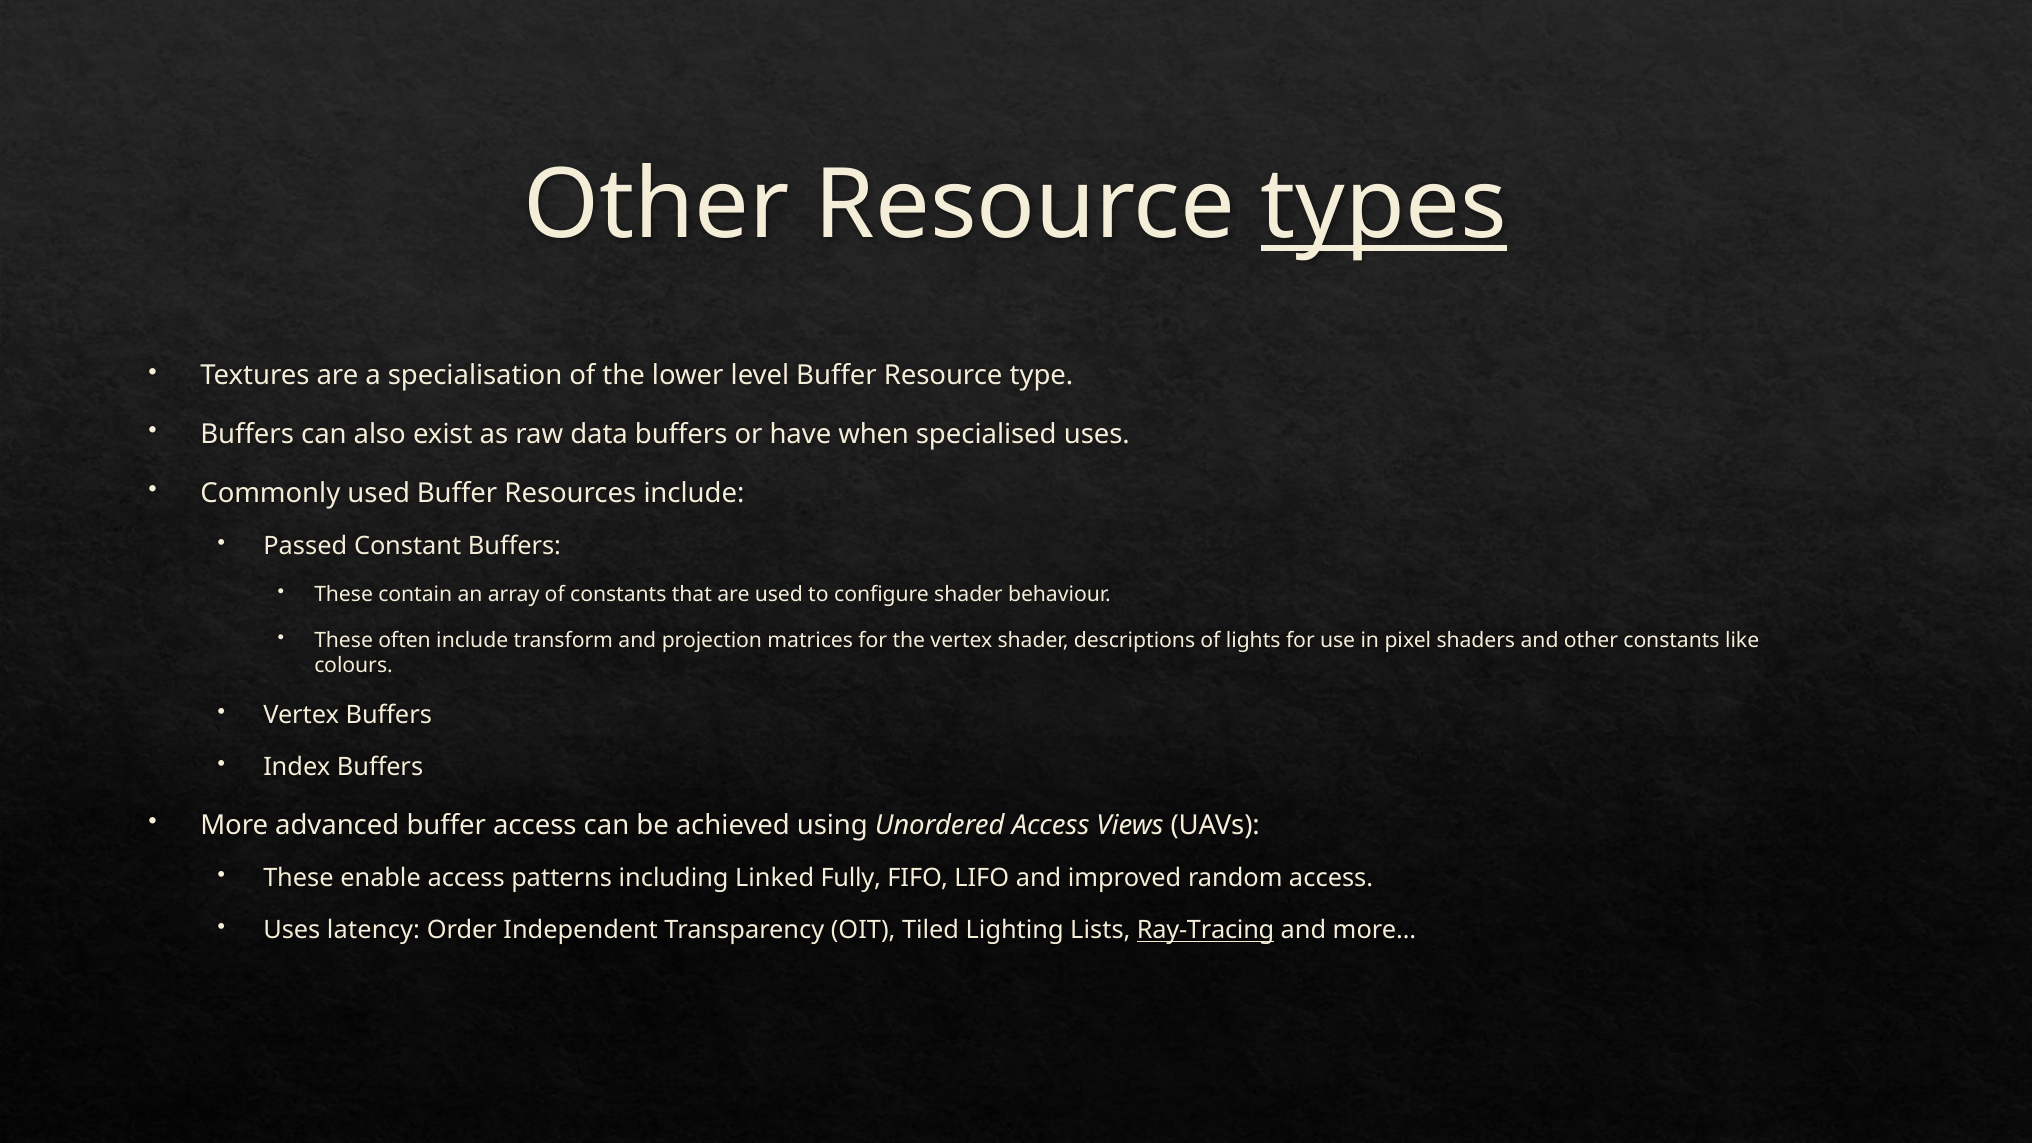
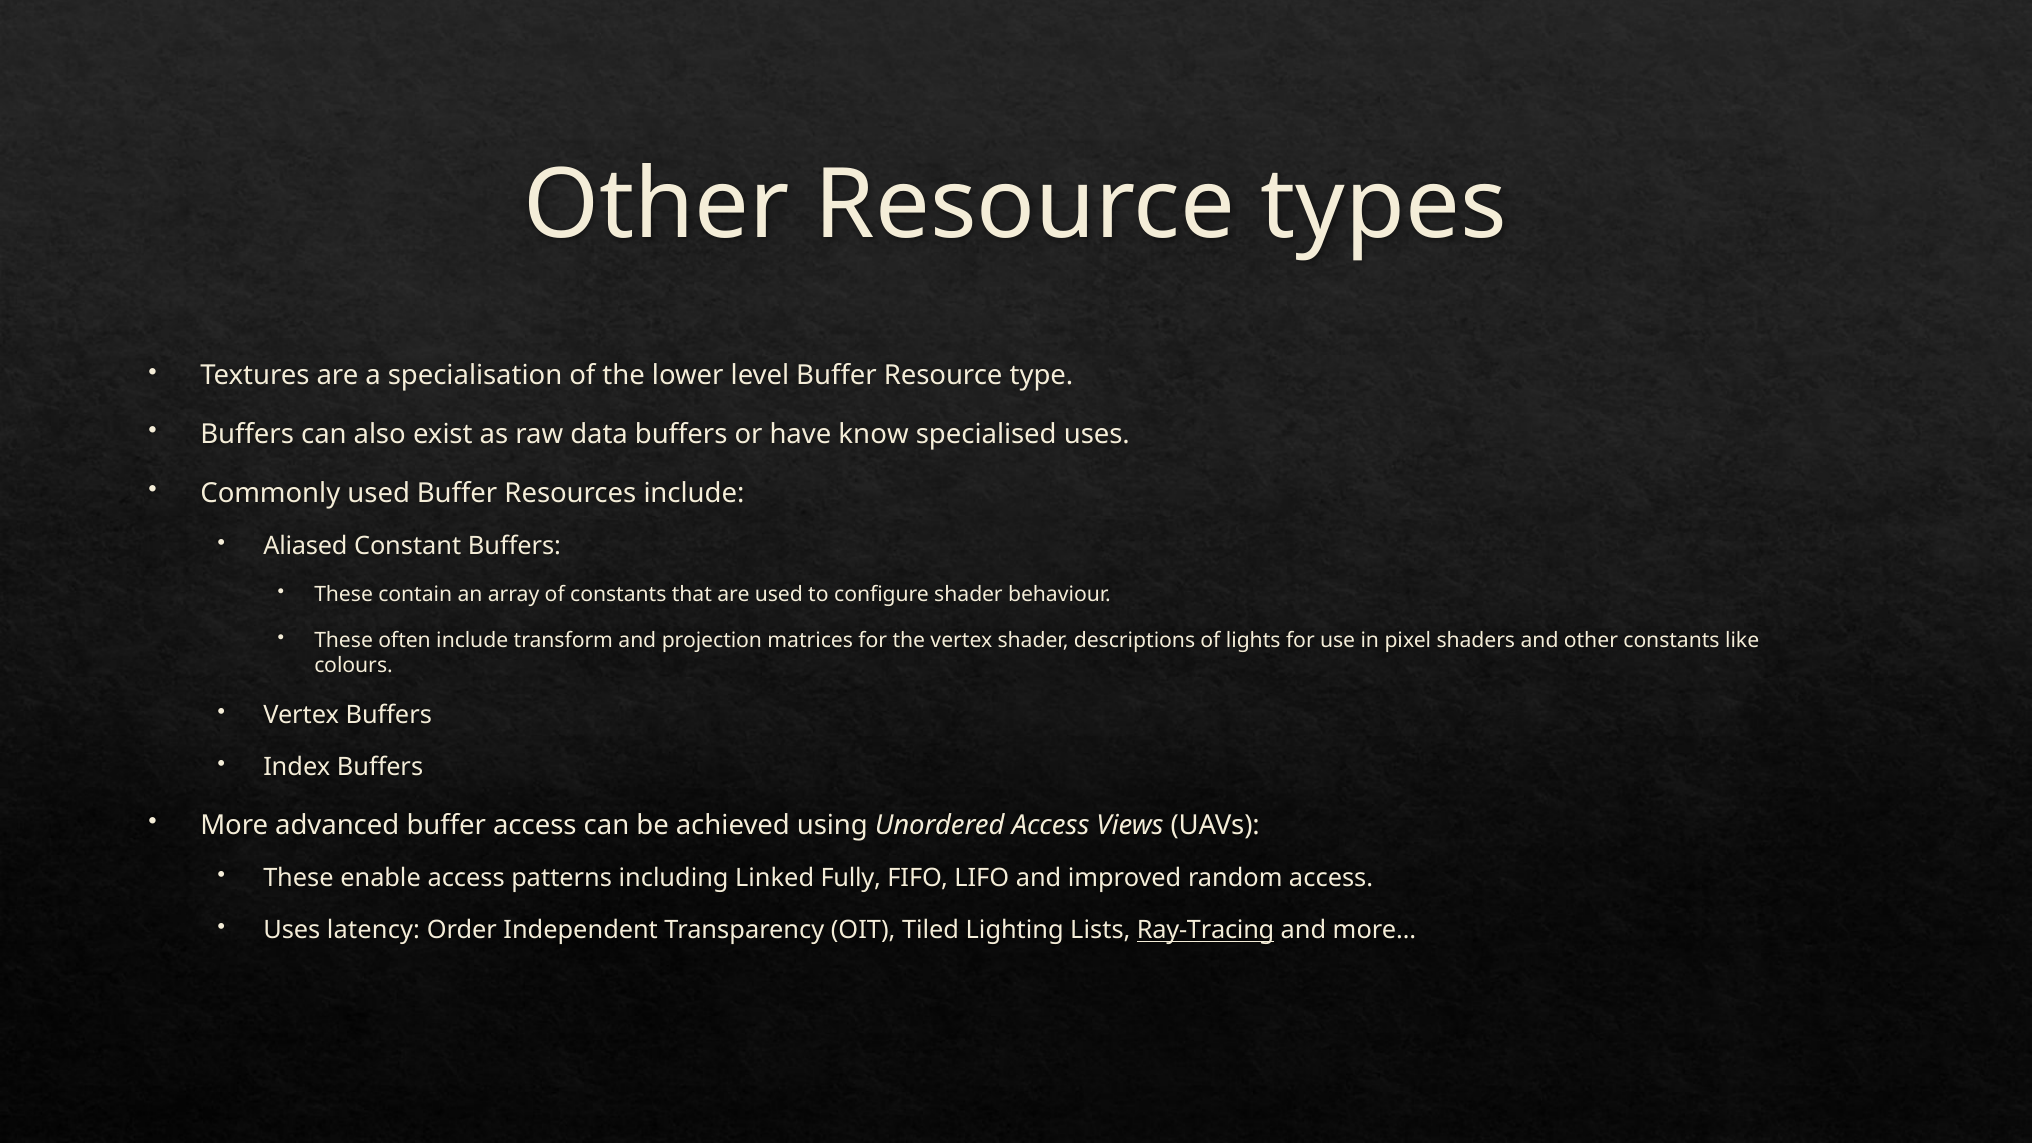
types underline: present -> none (1384, 206)
when: when -> know (874, 434)
Passed: Passed -> Aliased (305, 546)
